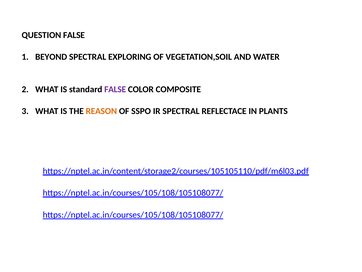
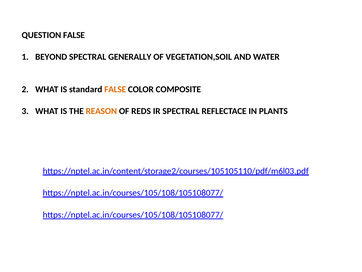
EXPLORING: EXPLORING -> GENERALLY (130, 57)
FALSE colour: purple -> orange (115, 89)
SSPO: SSPO -> REDS (141, 111)
